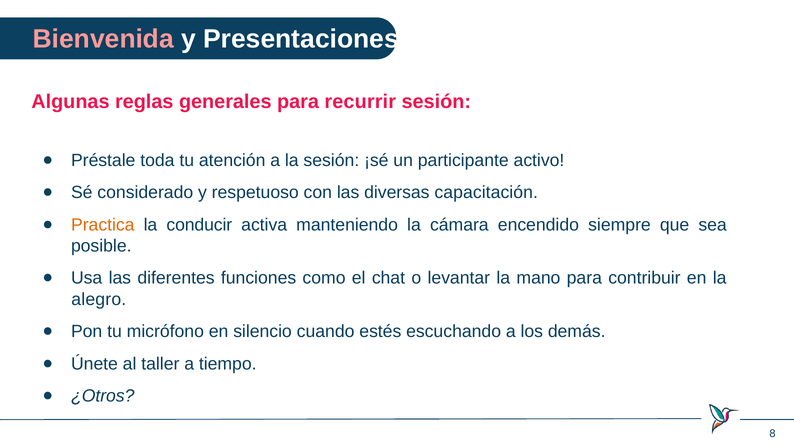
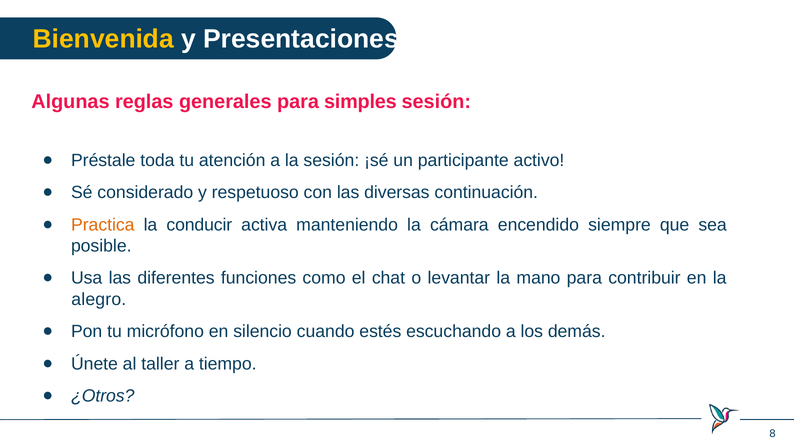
Bienvenida colour: pink -> yellow (103, 39)
recurrir: recurrir -> simples (360, 102)
capacitación: capacitación -> continuación (486, 192)
